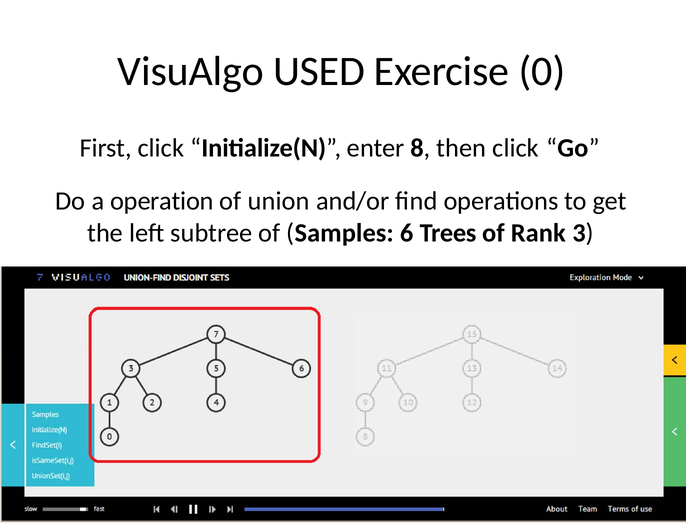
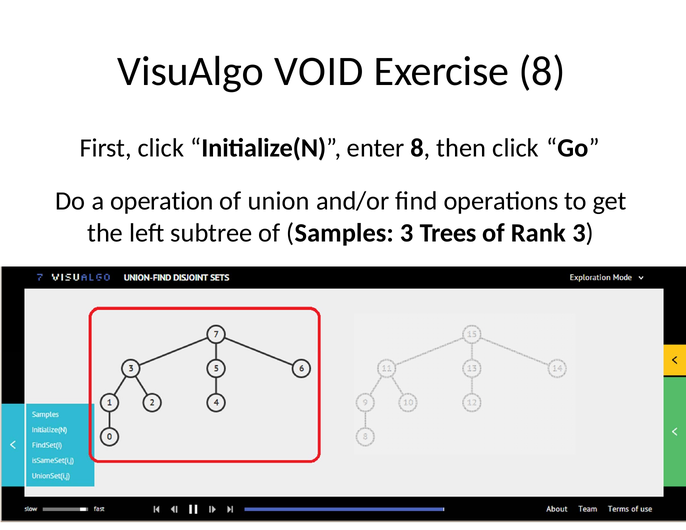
USED: USED -> VOID (319, 72)
Exercise 0: 0 -> 8 (542, 72)
Samples 6: 6 -> 3 (407, 233)
